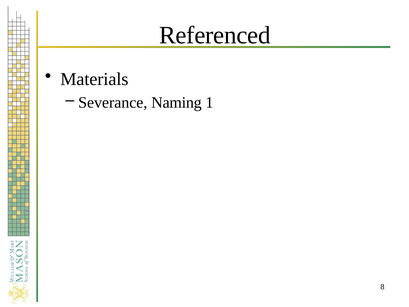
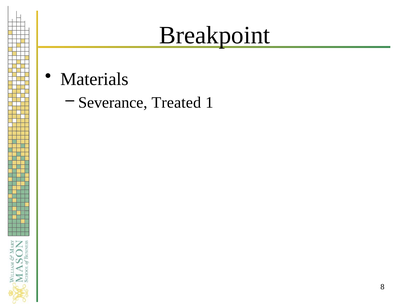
Referenced: Referenced -> Breakpoint (215, 35)
Naming: Naming -> Treated (176, 102)
